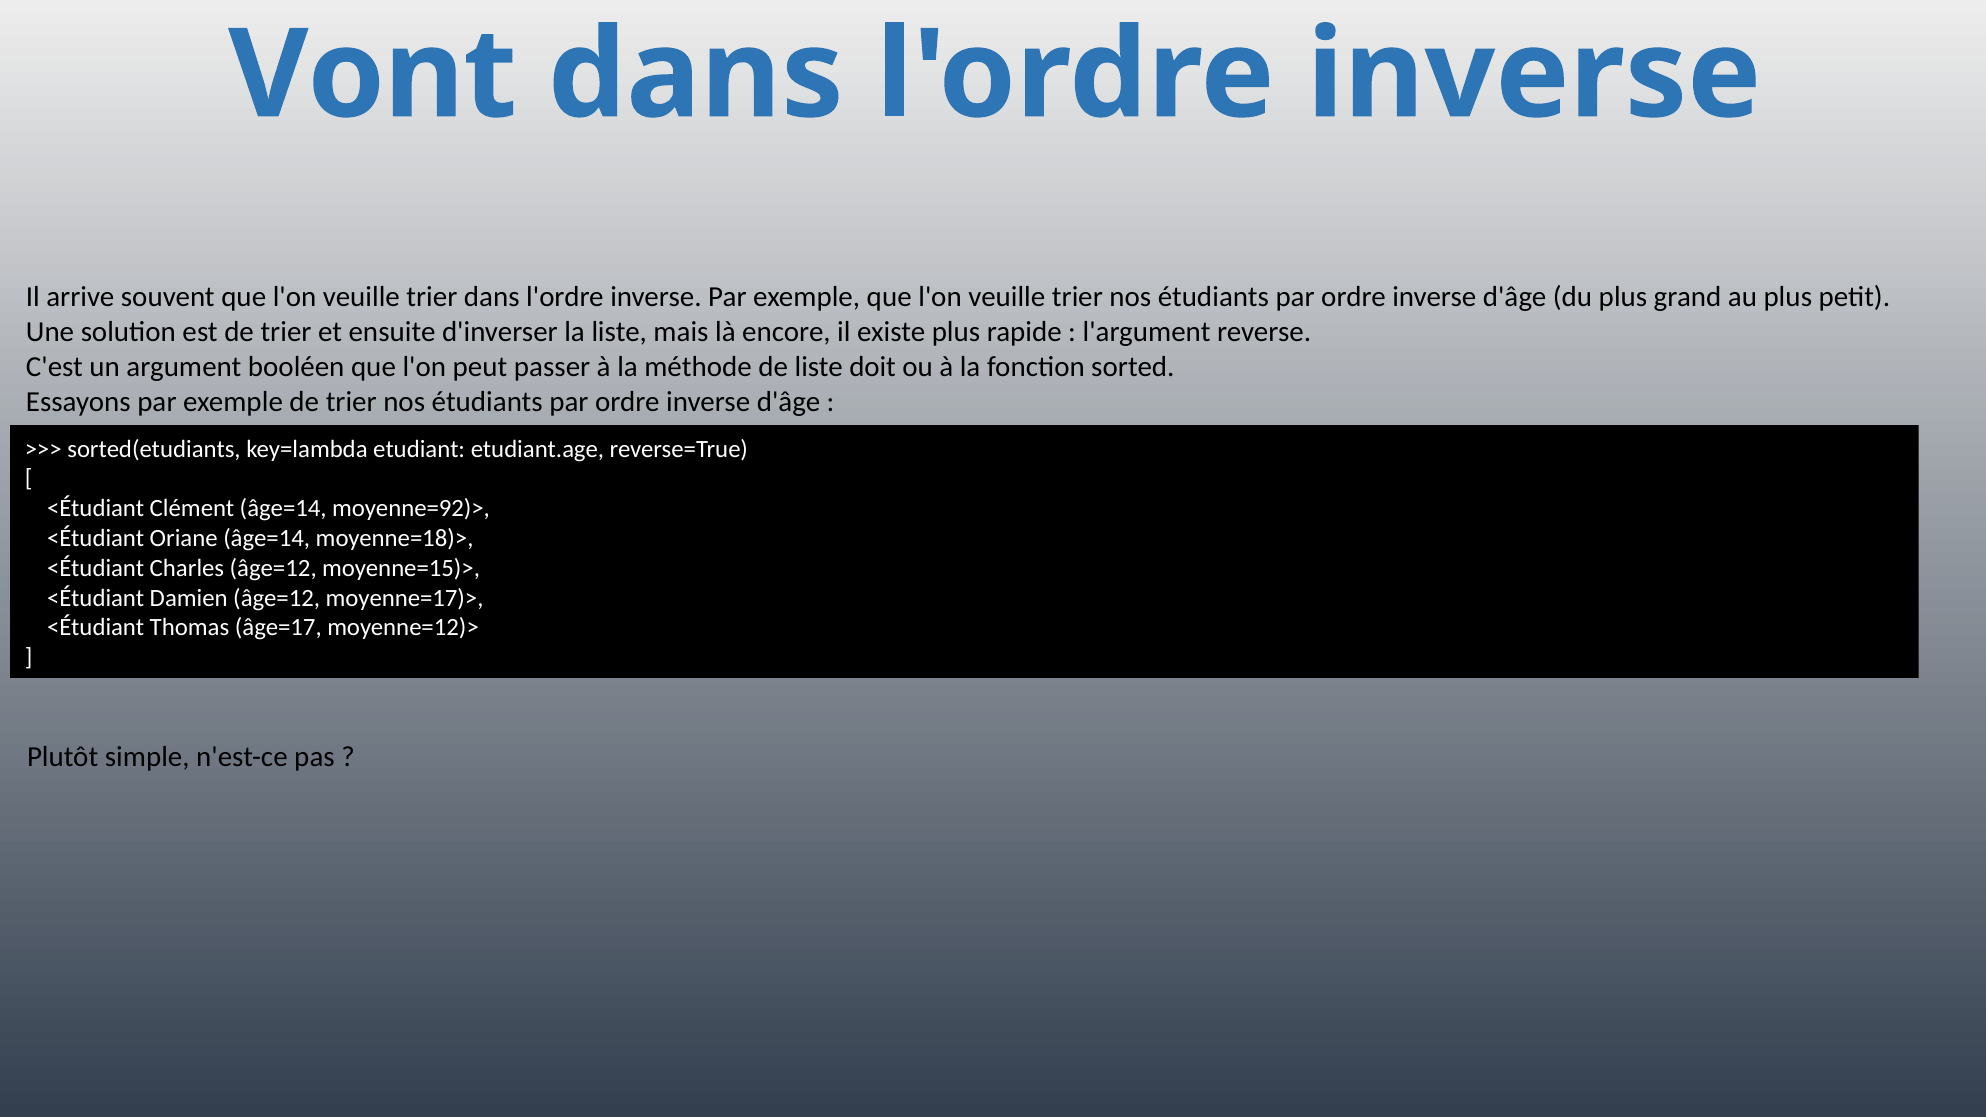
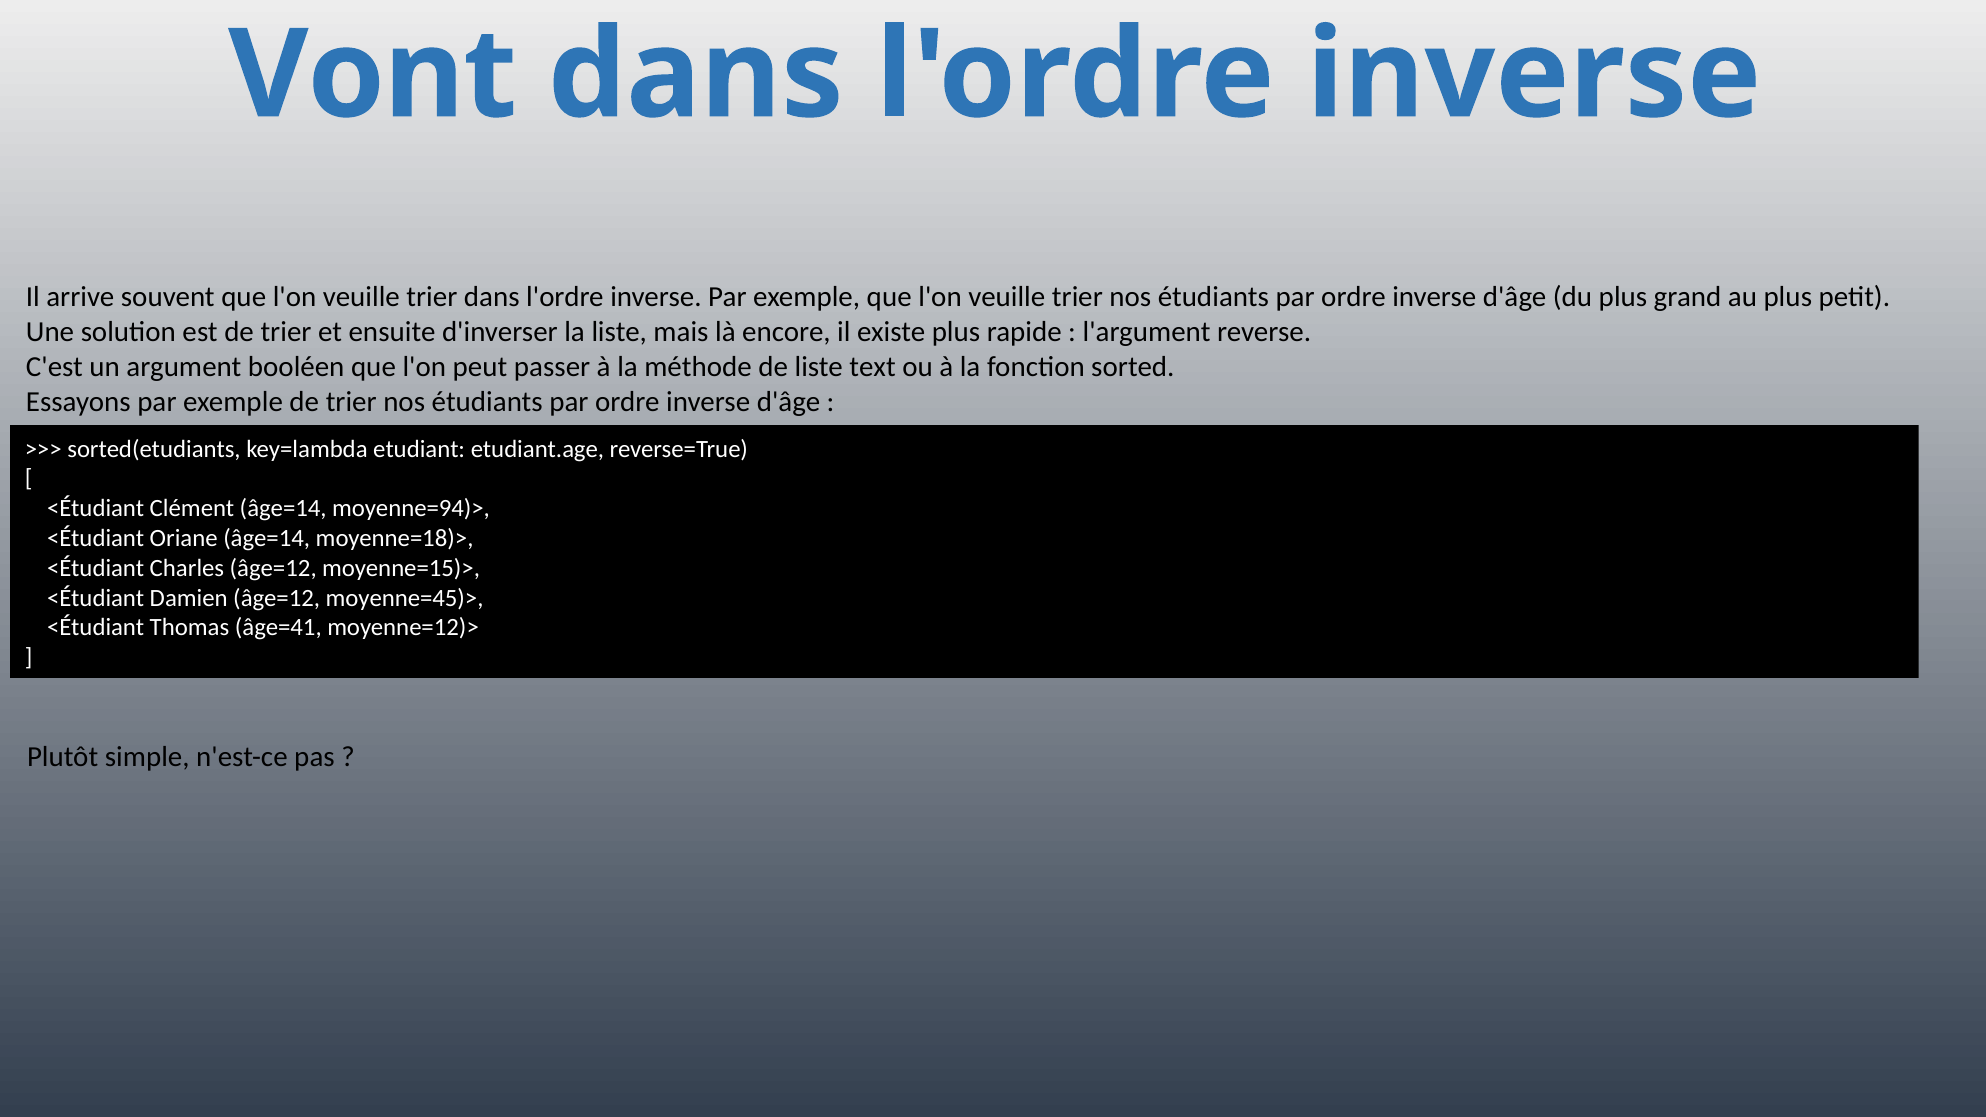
doit: doit -> text (873, 367)
moyenne=92)>: moyenne=92)> -> moyenne=94)> (411, 509)
moyenne=17)>: moyenne=17)> -> moyenne=45)> (405, 598)
âge=17: âge=17 -> âge=41 (278, 628)
